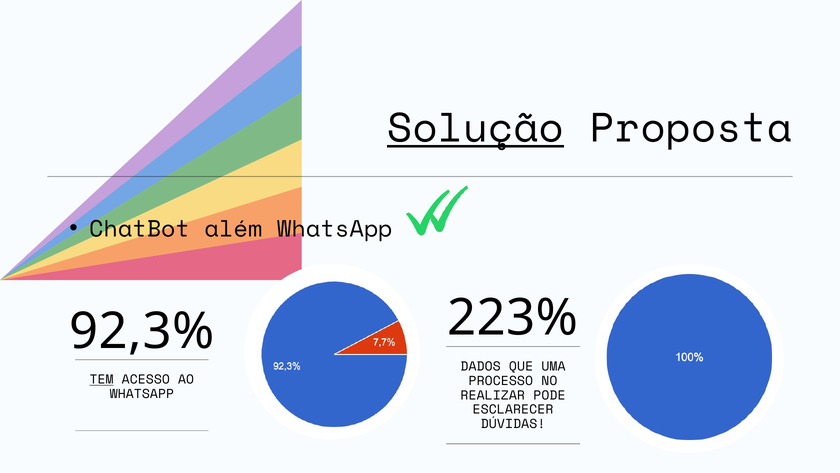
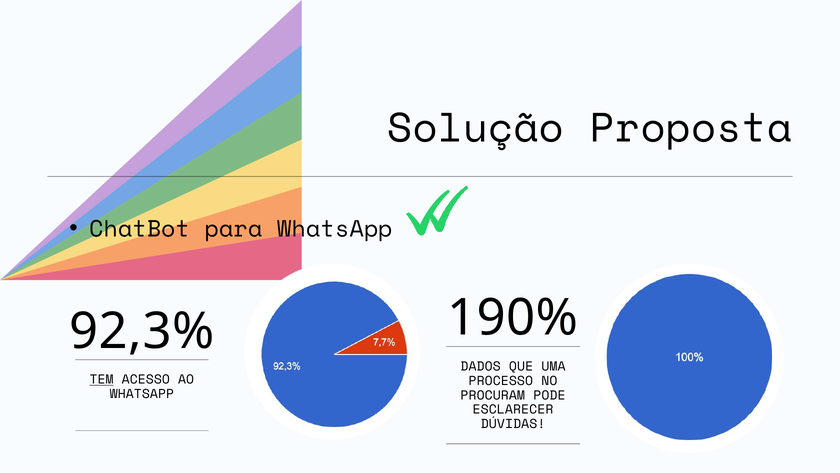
Solução underline: present -> none (476, 128)
além: além -> para (234, 229)
223%: 223% -> 190% (513, 318)
REALIZAR: REALIZAR -> PROCURAM (493, 395)
